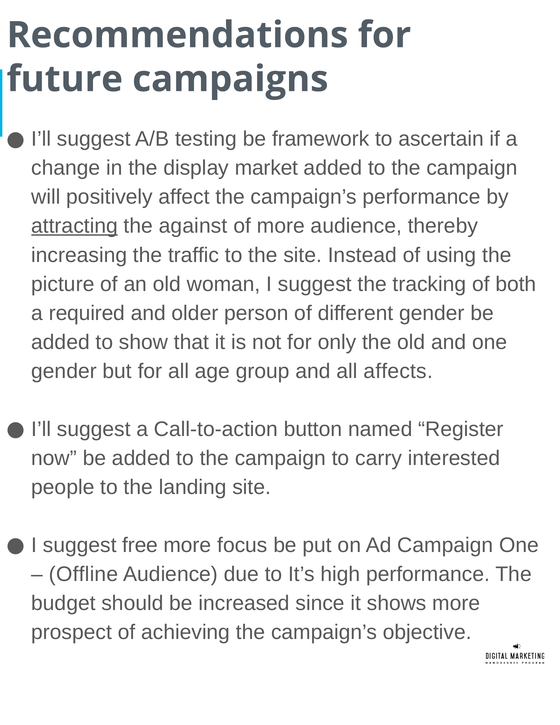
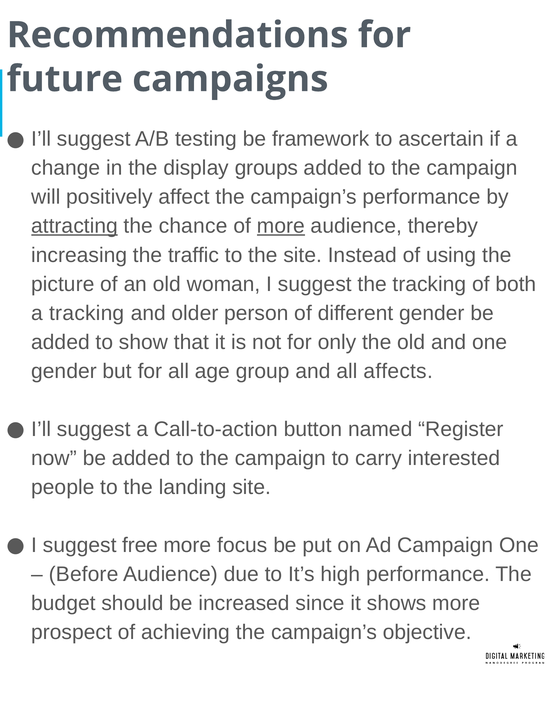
market: market -> groups (266, 168)
against: against -> chance (193, 226)
more underline: none -> present (281, 226)
a required: required -> tracking (87, 313)
Offline: Offline -> Before (84, 574)
